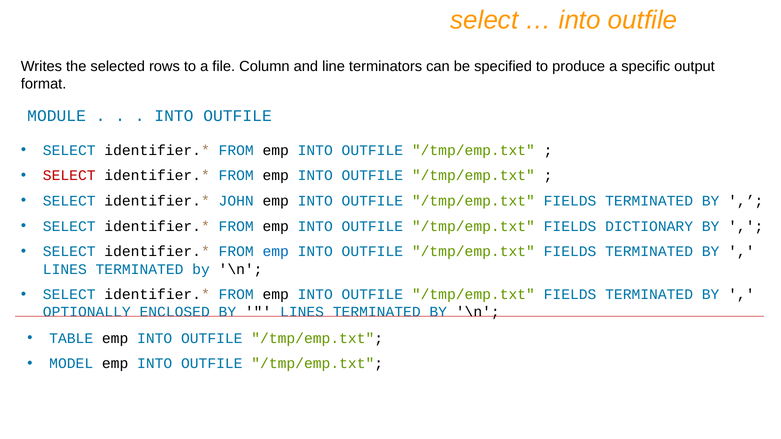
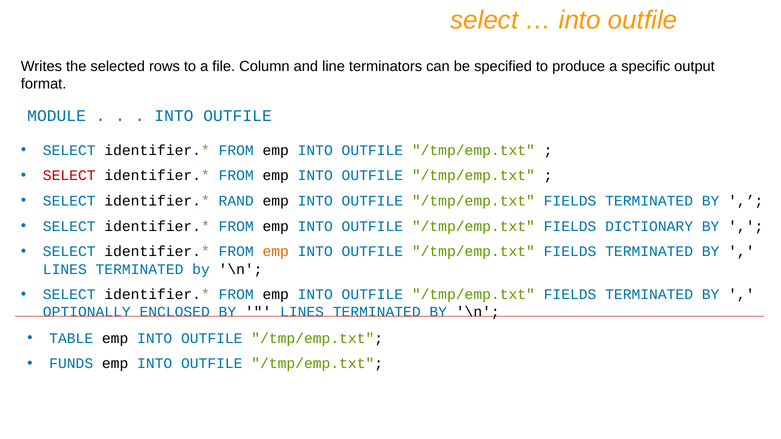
JOHN: JOHN -> RAND (236, 201)
emp colour: blue -> orange (276, 252)
MODEL: MODEL -> FUNDS (71, 364)
